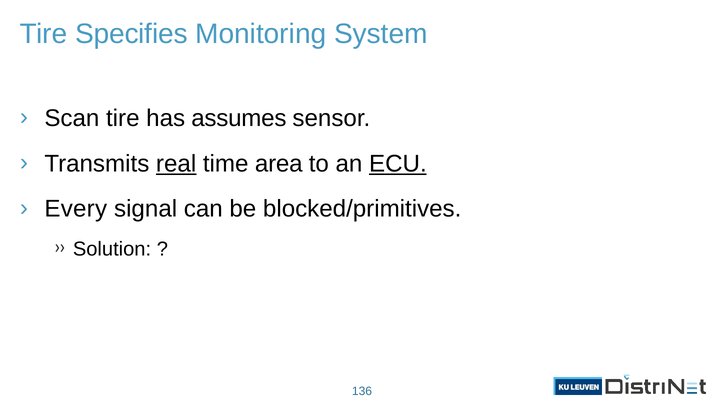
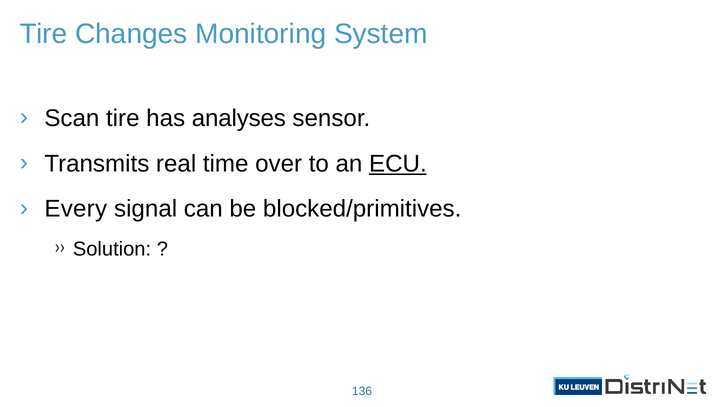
Specifies: Specifies -> Changes (131, 34)
assumes: assumes -> analyses (239, 118)
real underline: present -> none (176, 164)
area: area -> over (279, 164)
